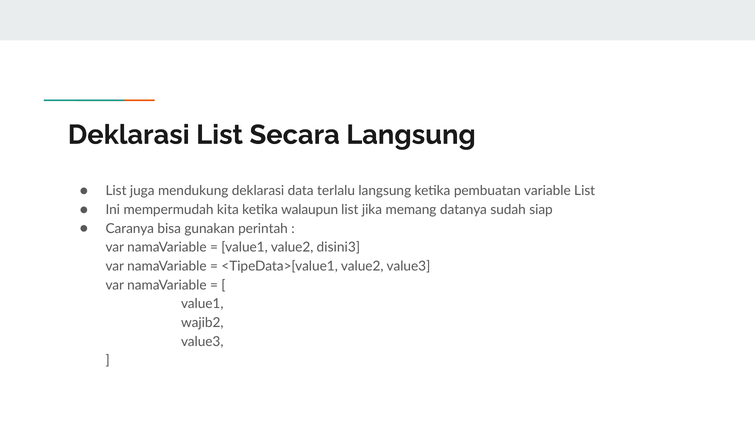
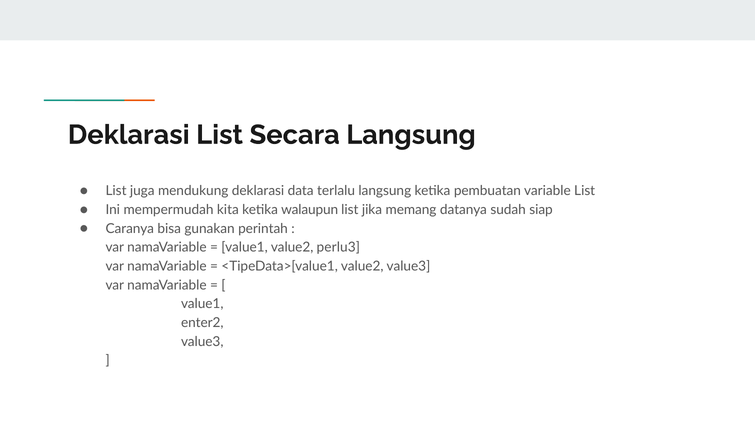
disini3: disini3 -> perlu3 (338, 247)
wajib2: wajib2 -> enter2 (202, 322)
